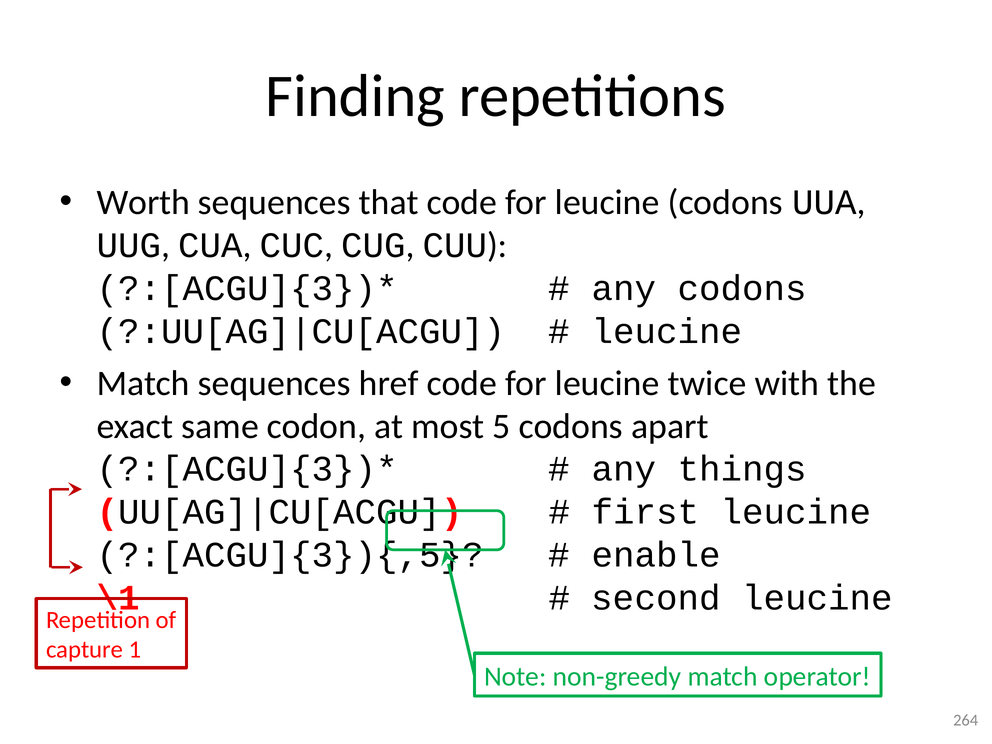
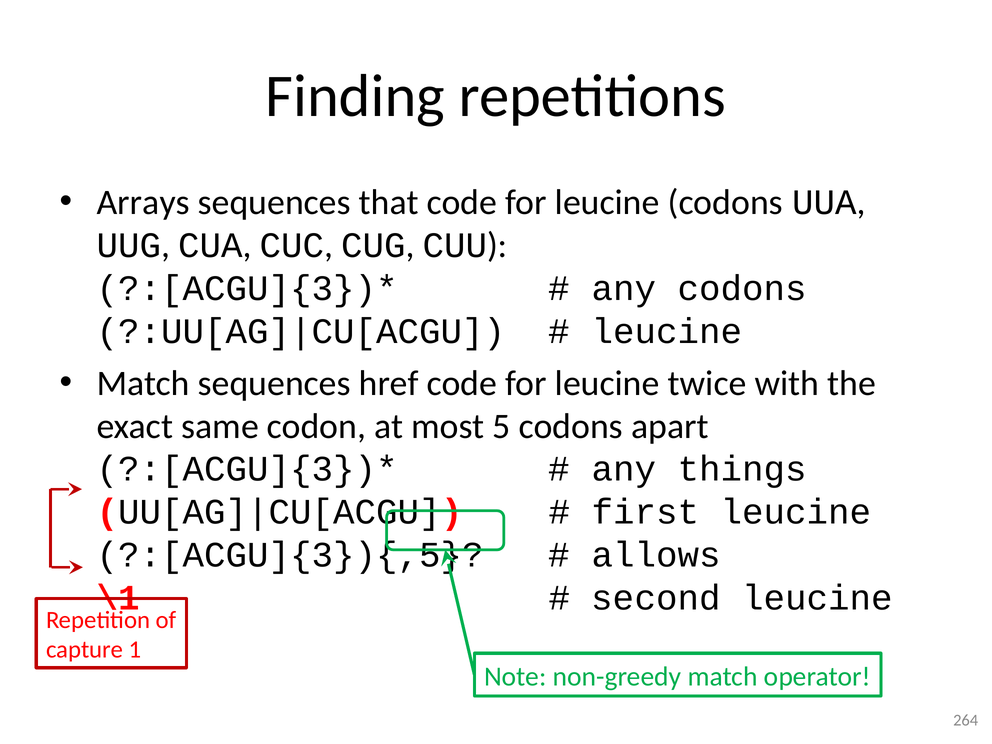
Worth: Worth -> Arrays (143, 203)
enable: enable -> allows (656, 555)
